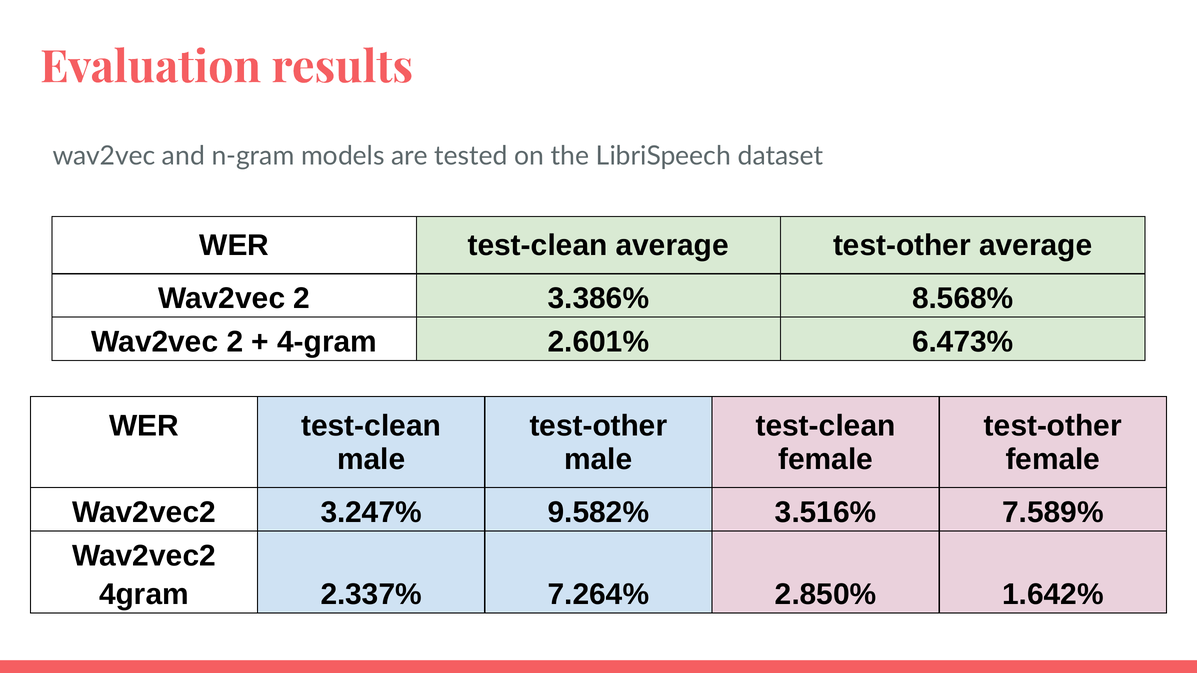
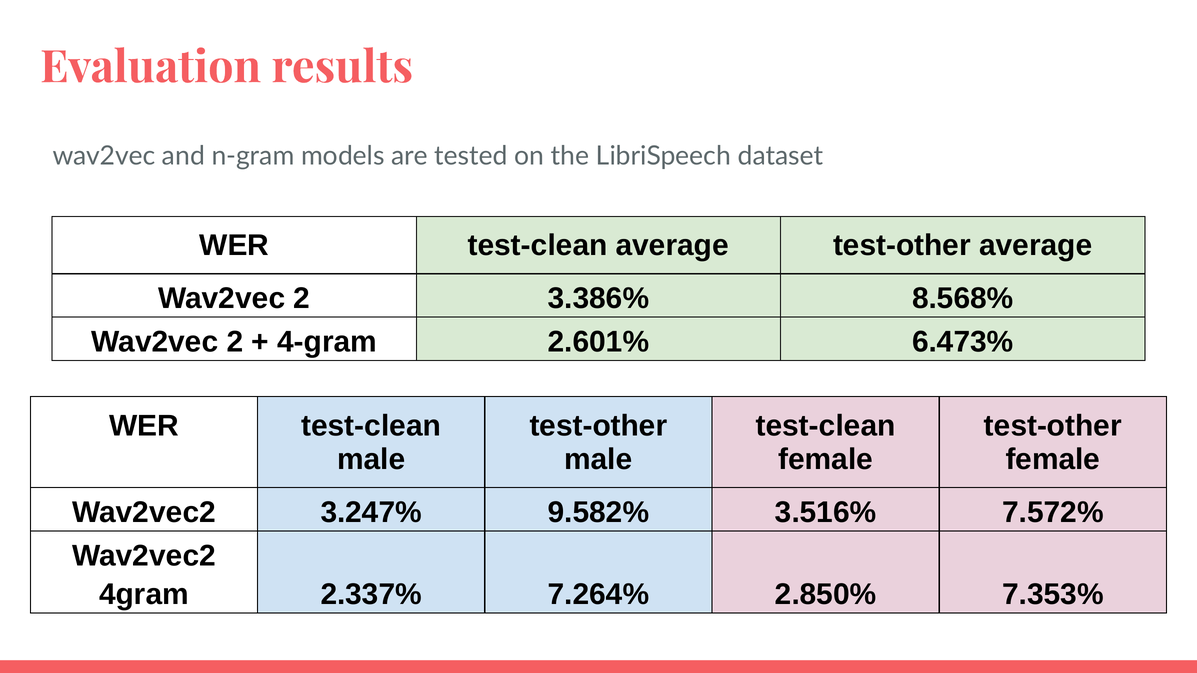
7.589%: 7.589% -> 7.572% (1053, 513)
1.642%: 1.642% -> 7.353% (1053, 594)
